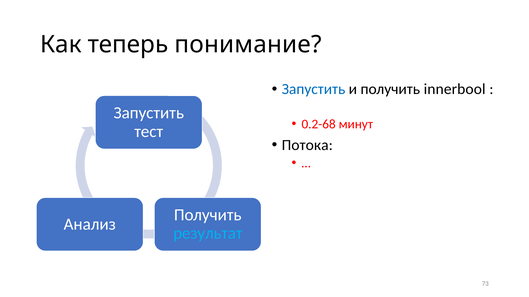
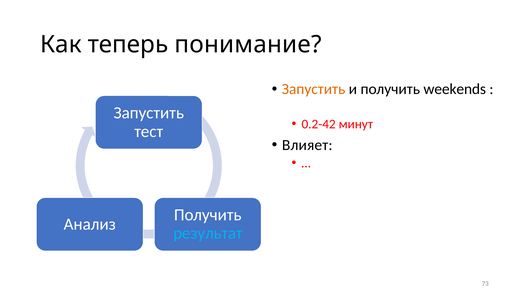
Запустить colour: blue -> orange (313, 89)
innerbool: innerbool -> weekends (455, 89)
0.2-68: 0.2-68 -> 0.2-42 (319, 124)
Потока: Потока -> Влияет (307, 145)
